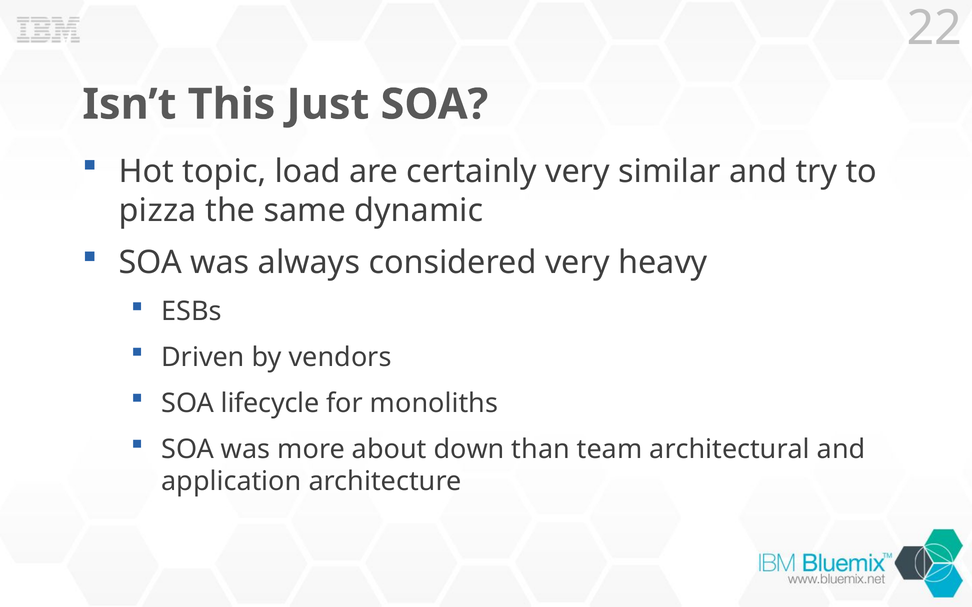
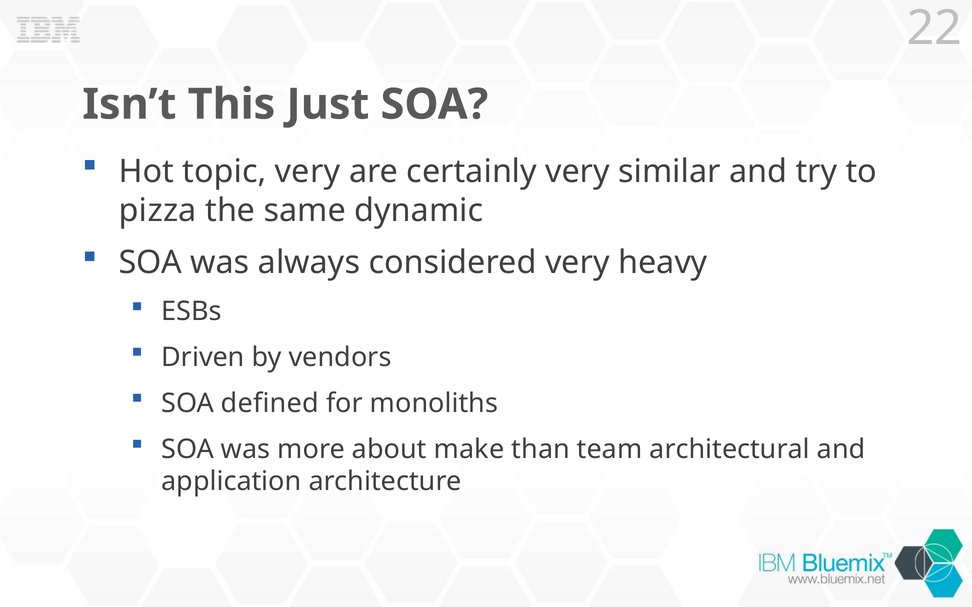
topic load: load -> very (307, 172)
lifecycle: lifecycle -> defined (270, 404)
down: down -> make (469, 449)
